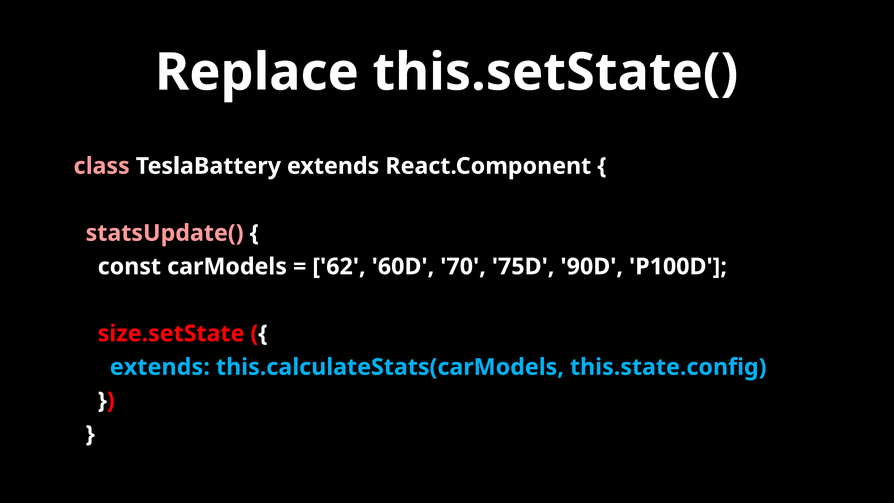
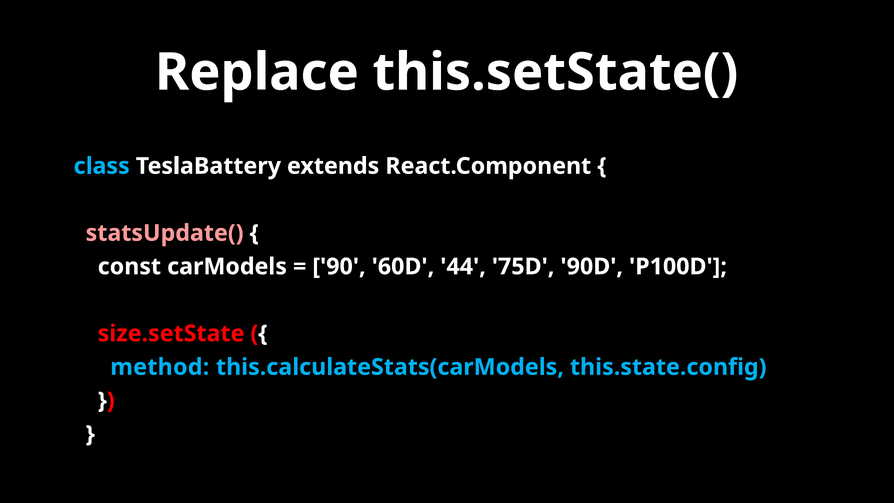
class colour: pink -> light blue (102, 166)
62: 62 -> 90 (339, 267)
70: 70 -> 44 (463, 267)
extends: extends -> method (160, 367)
